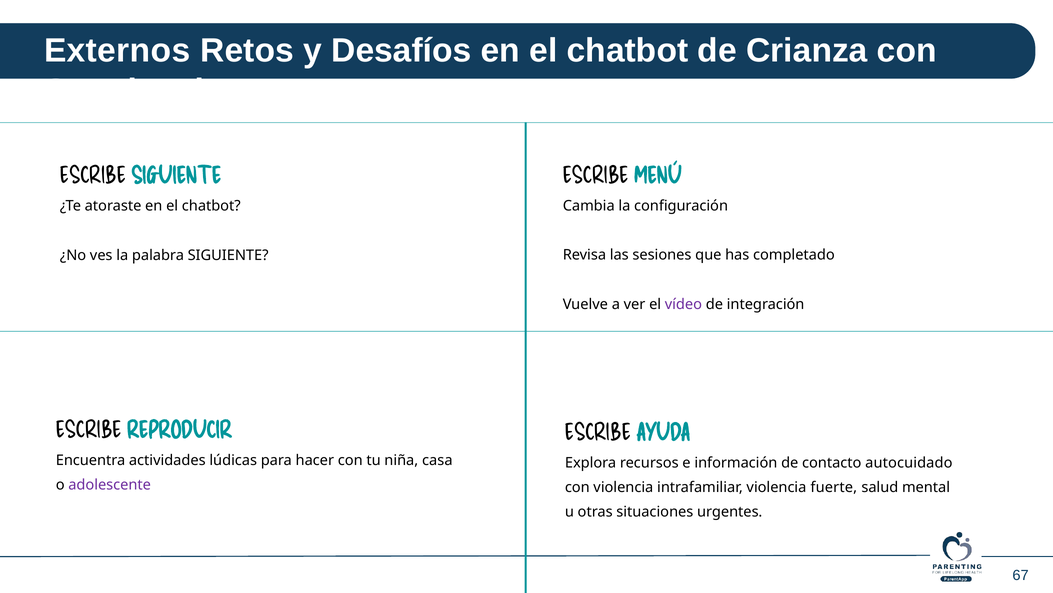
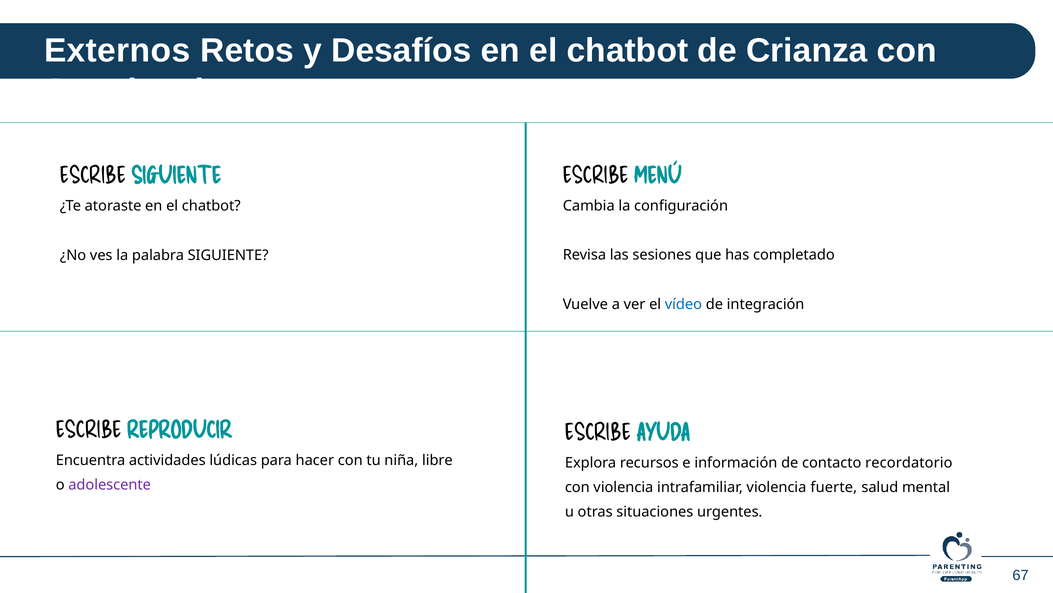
vídeo colour: purple -> blue (683, 304)
casa: casa -> libre (437, 460)
autocuidado: autocuidado -> recordatorio (909, 462)
